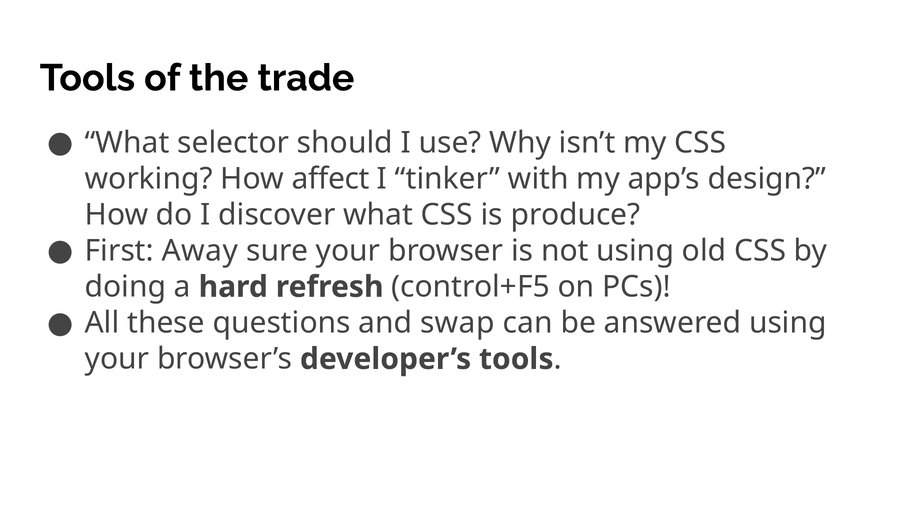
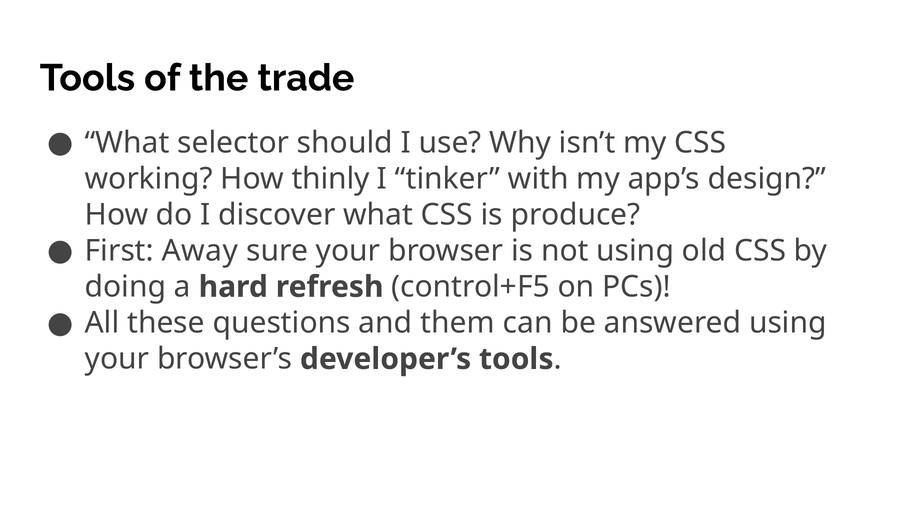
affect: affect -> thinly (331, 179)
swap: swap -> them (458, 323)
